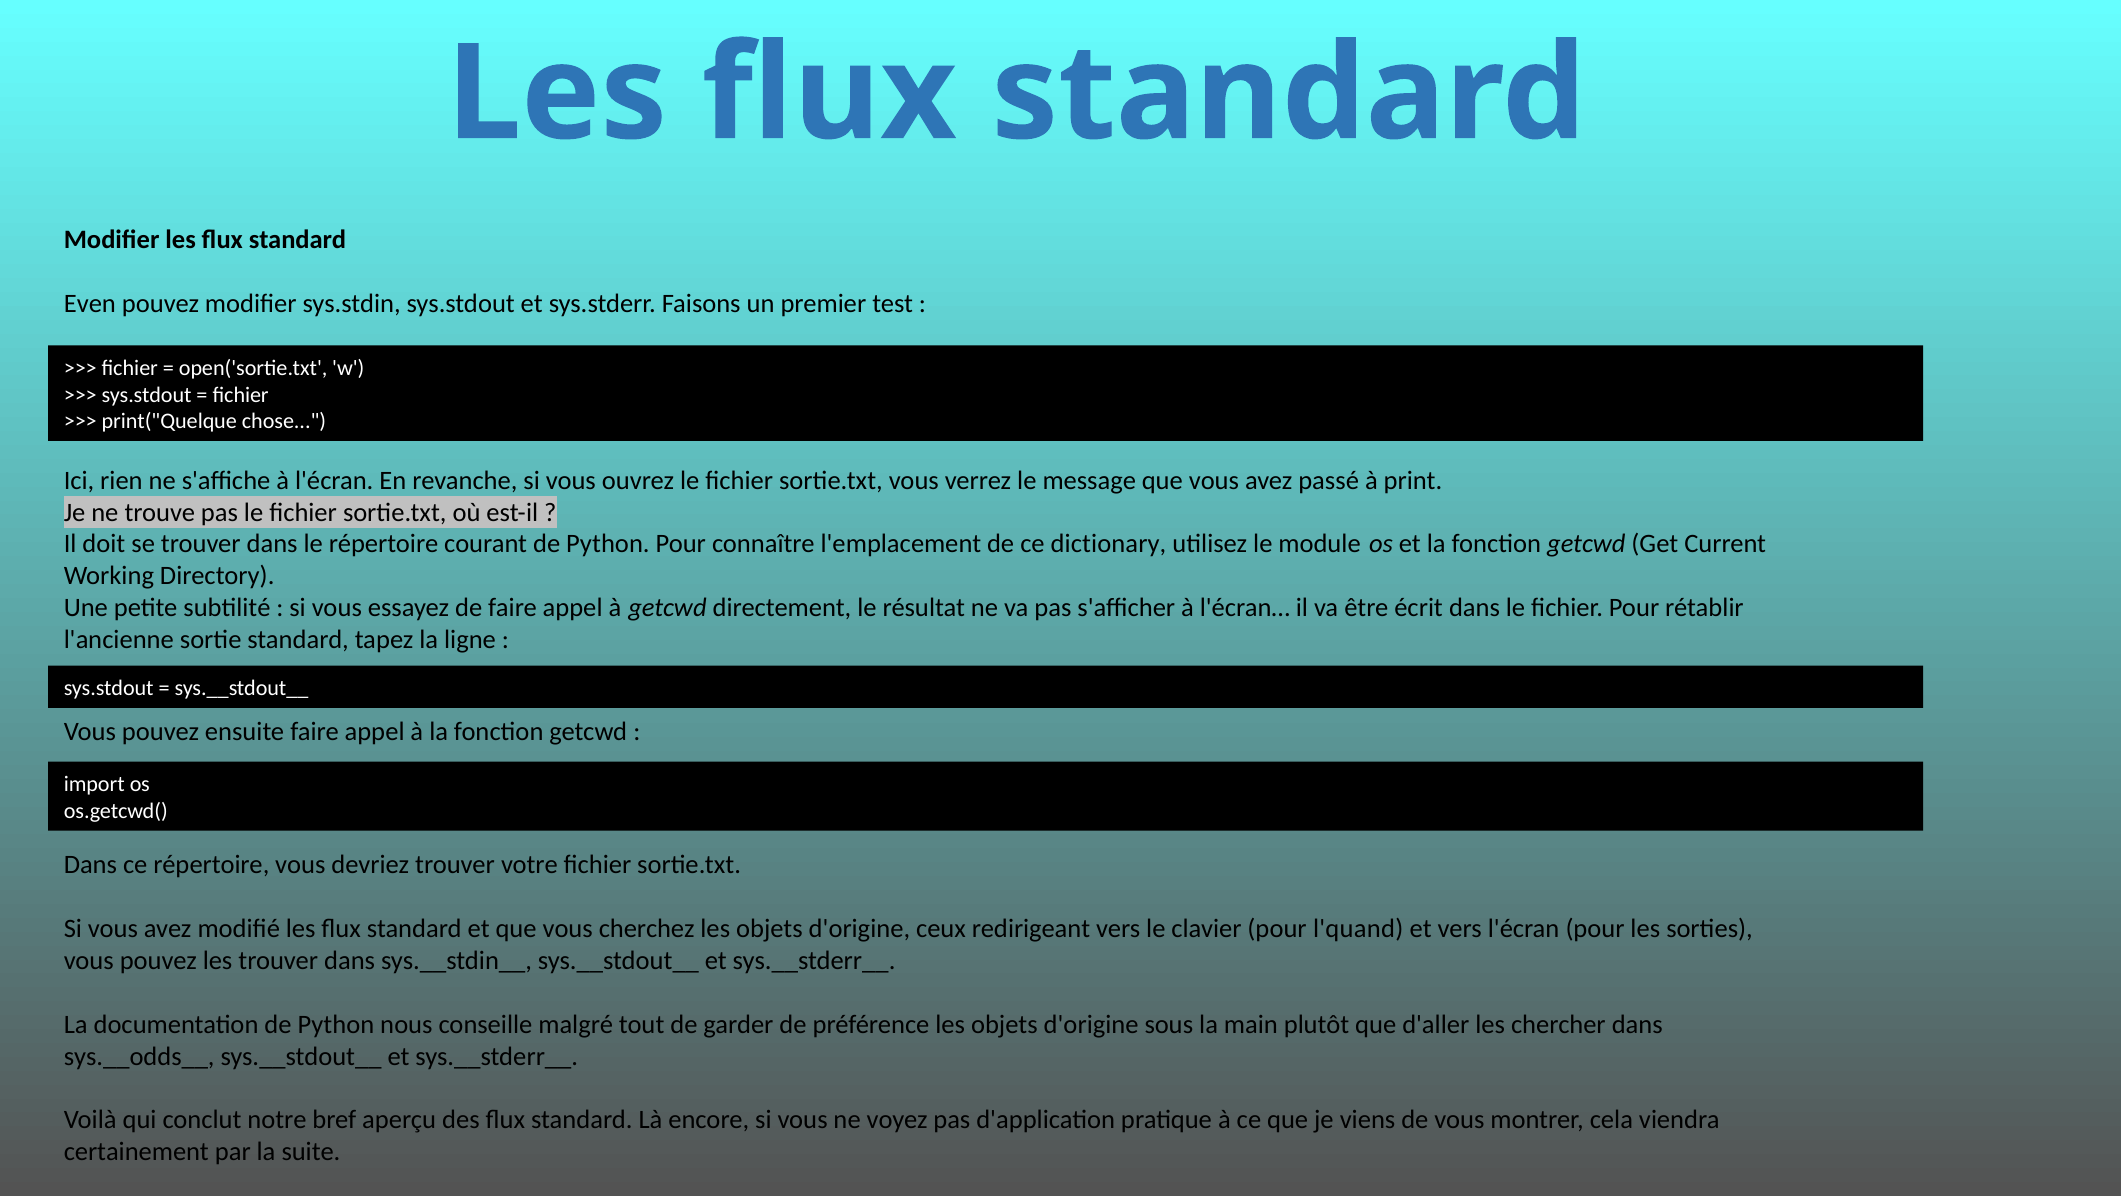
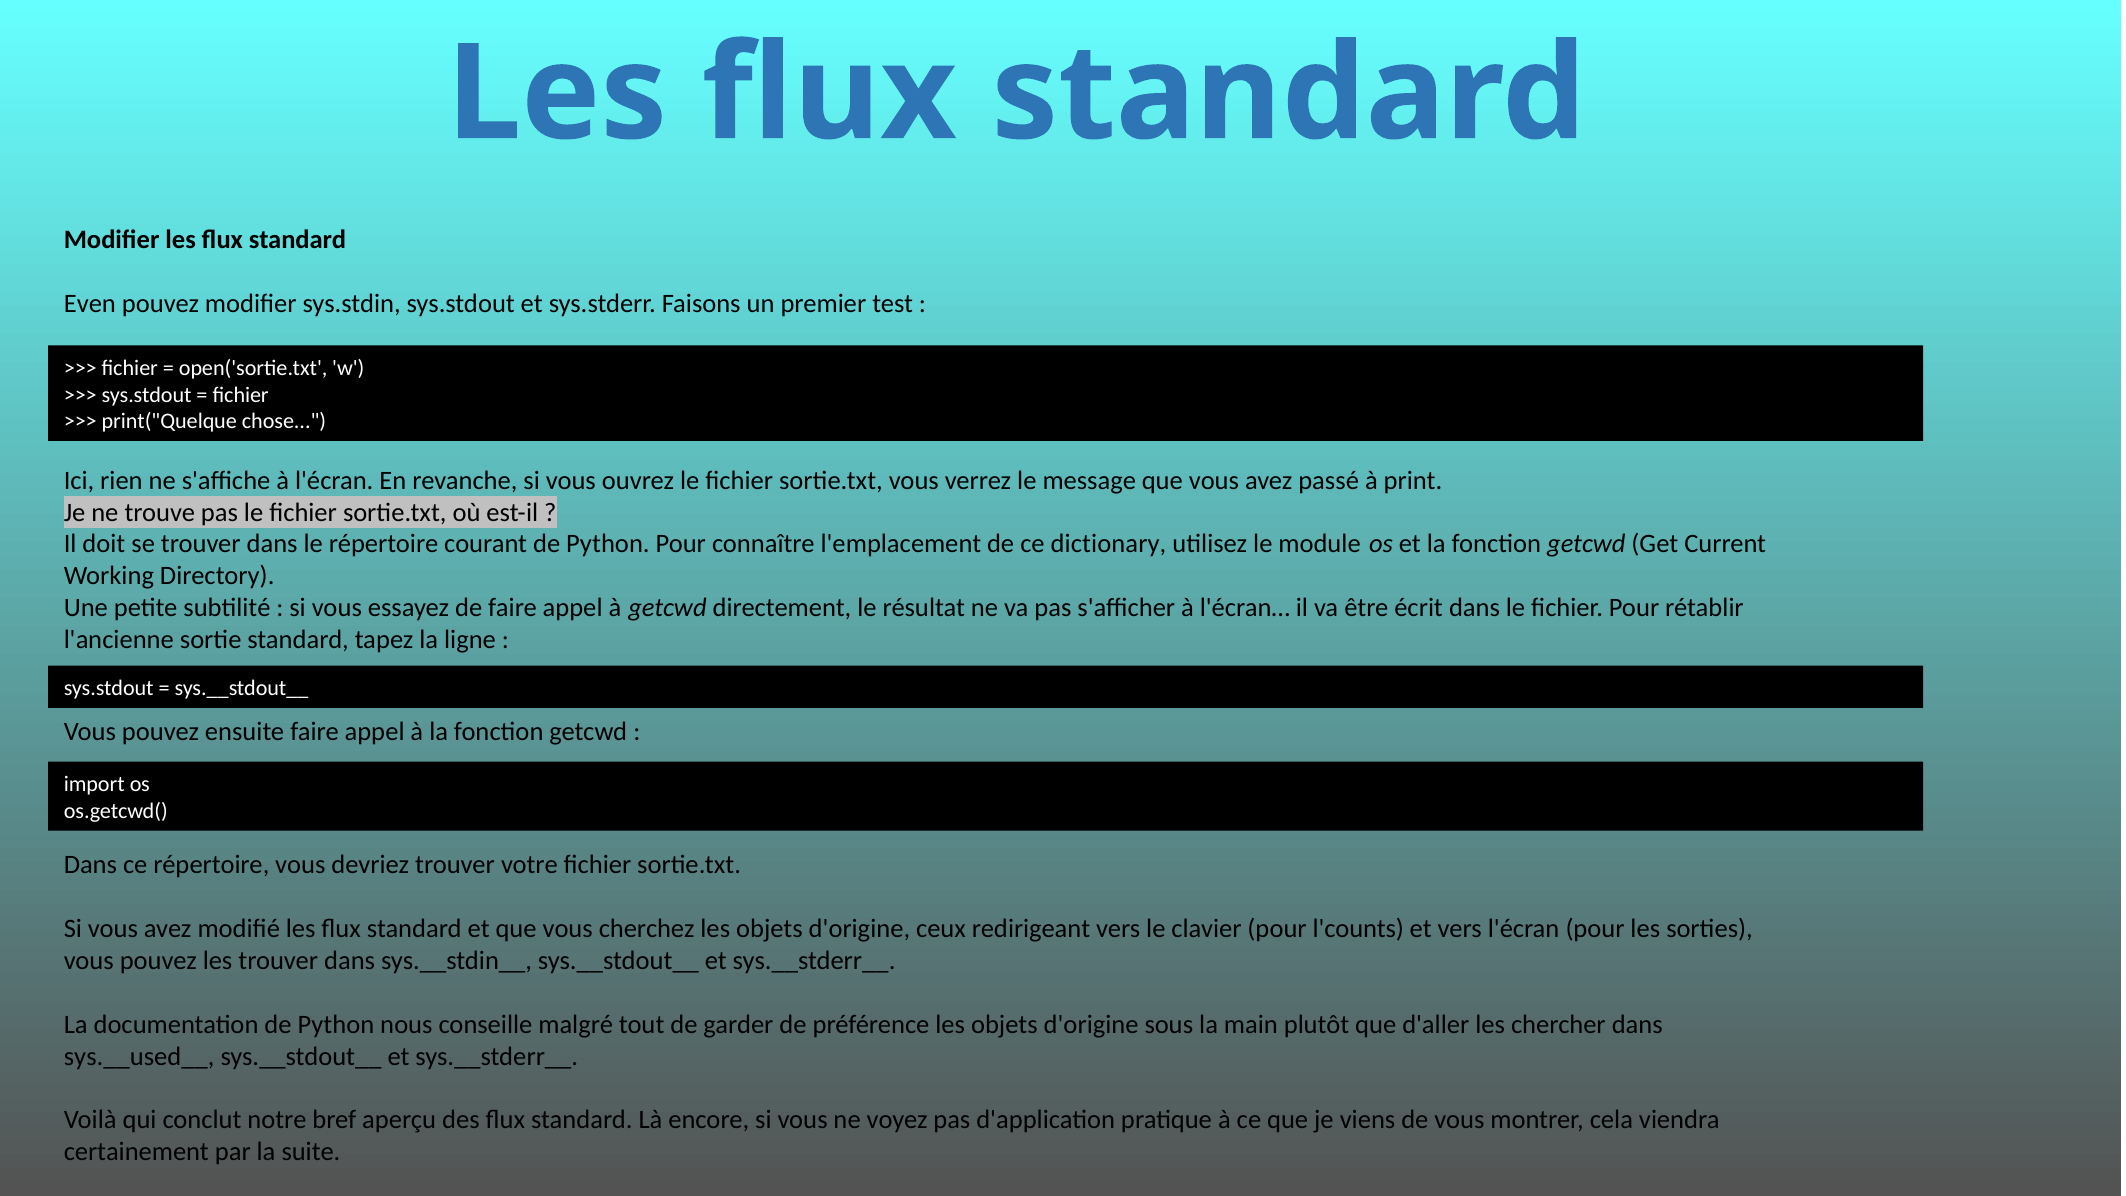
l'quand: l'quand -> l'counts (1358, 929)
sys.__odds__: sys.__odds__ -> sys.__used__ (139, 1056)
